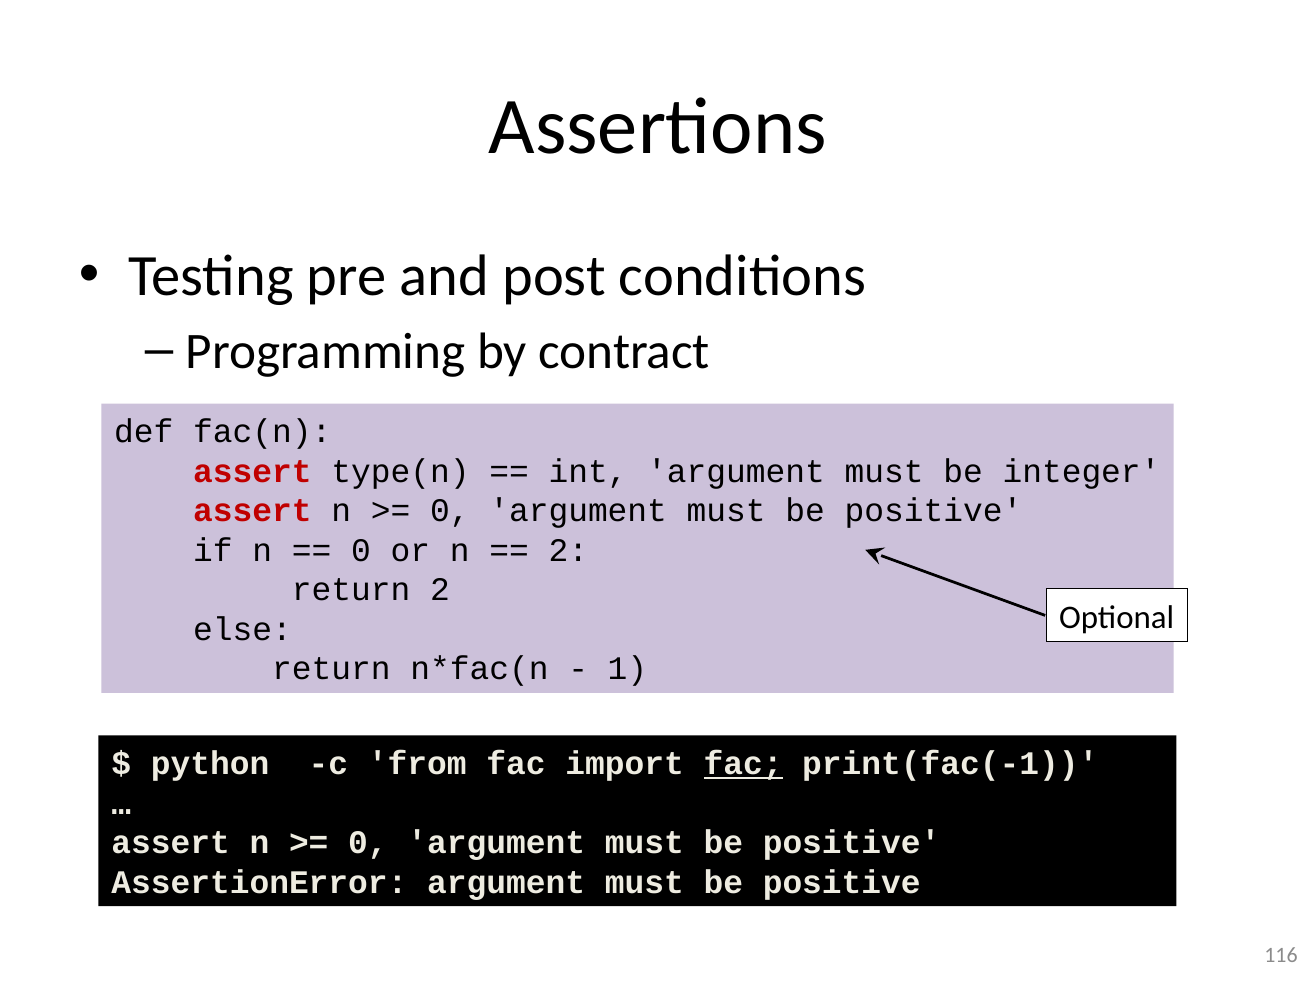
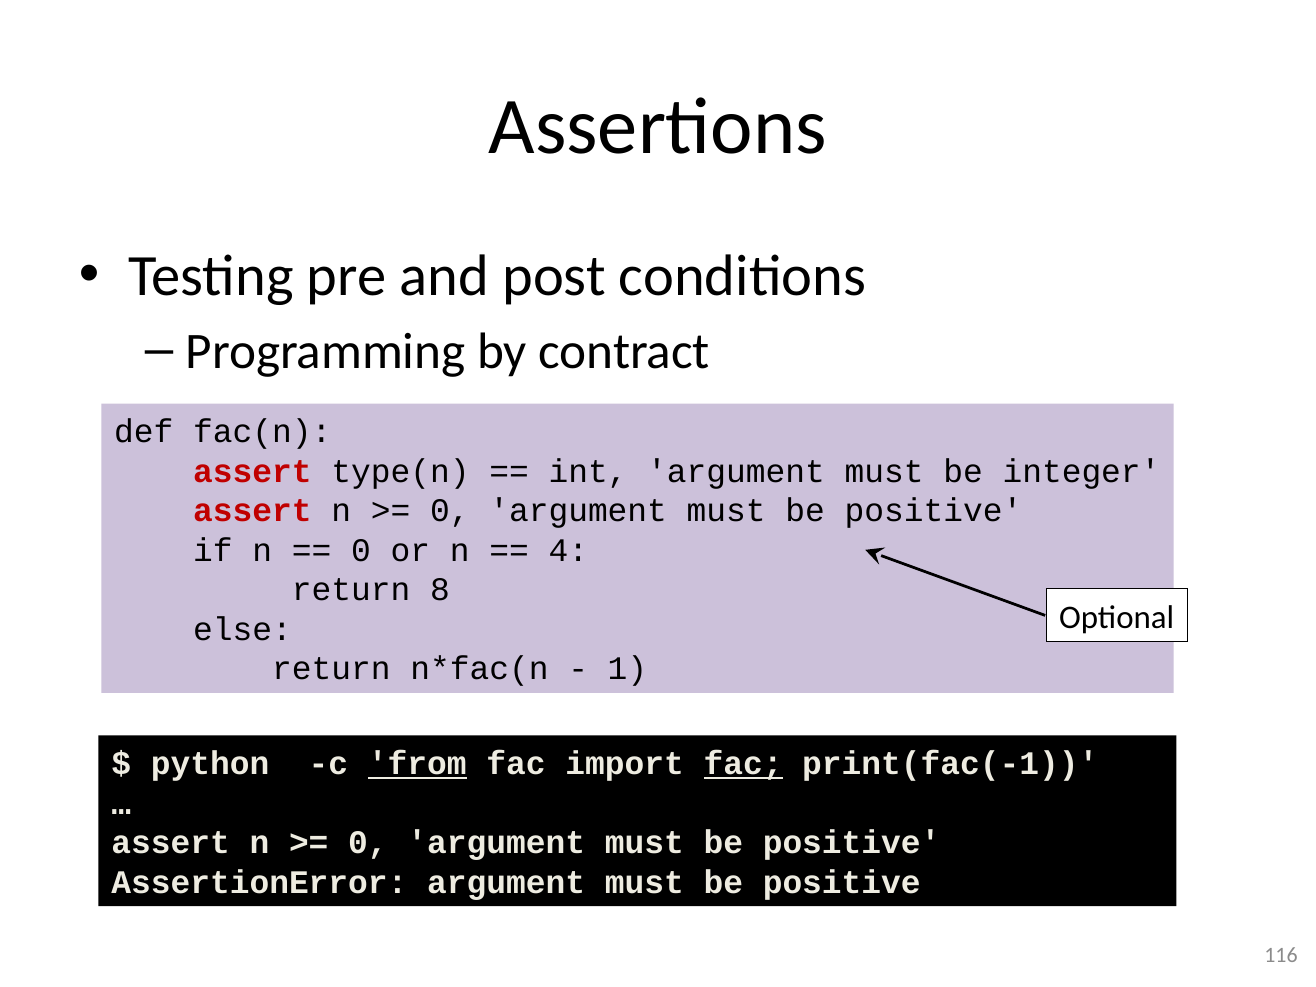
2: 2 -> 4 (568, 551)
return 2: 2 -> 8 (440, 590)
from underline: none -> present (417, 764)
